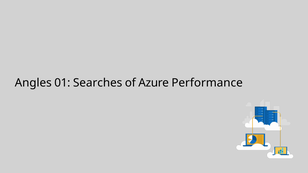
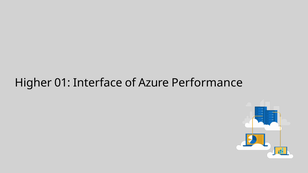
Angles: Angles -> Higher (33, 83)
Searches: Searches -> Interface (98, 83)
